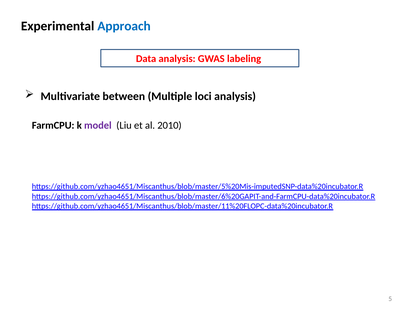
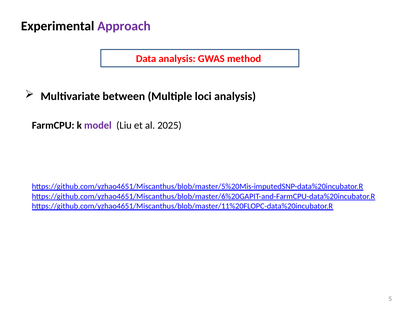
Approach colour: blue -> purple (124, 26)
labeling: labeling -> method (244, 59)
2010: 2010 -> 2025 (169, 125)
